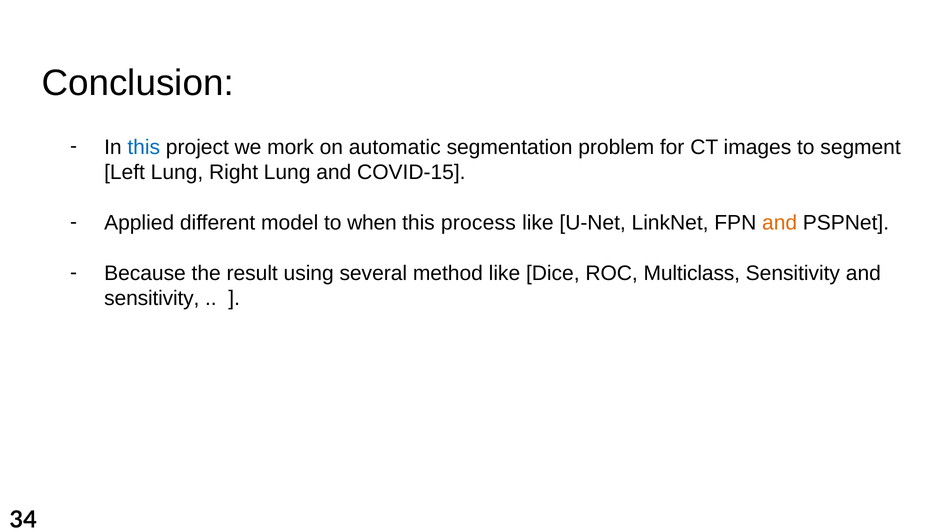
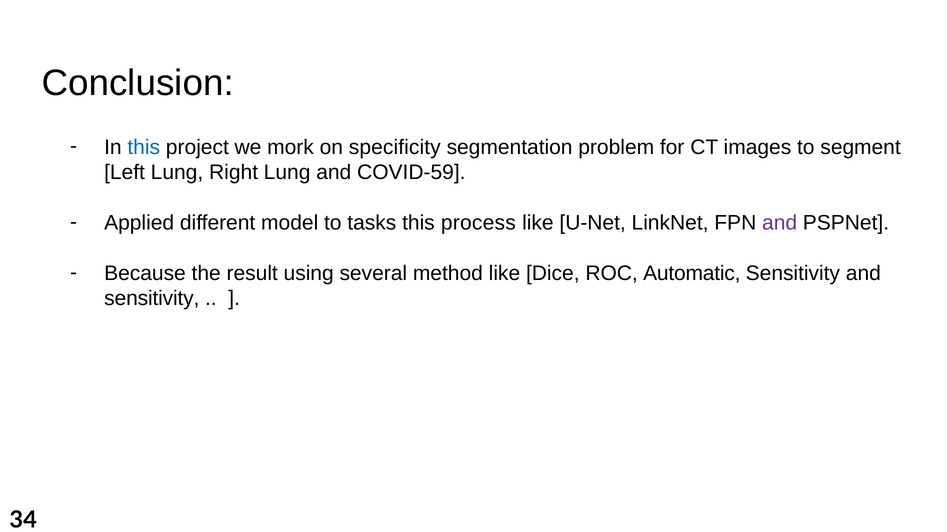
automatic: automatic -> specificity (395, 147)
COVID-15: COVID-15 -> COVID-59 (411, 173)
when: when -> tasks (372, 223)
and colour: orange -> purple (780, 223)
Multiclass: Multiclass -> Automatic (692, 274)
